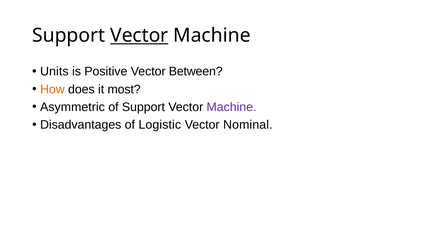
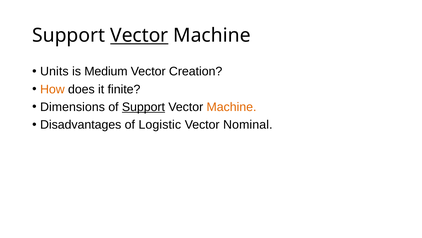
Positive: Positive -> Medium (106, 71)
Between: Between -> Creation (196, 71)
most: most -> finite (124, 89)
Asymmetric: Asymmetric -> Dimensions (72, 107)
Support underline: none -> present (143, 107)
Machine colour: purple -> orange (232, 107)
